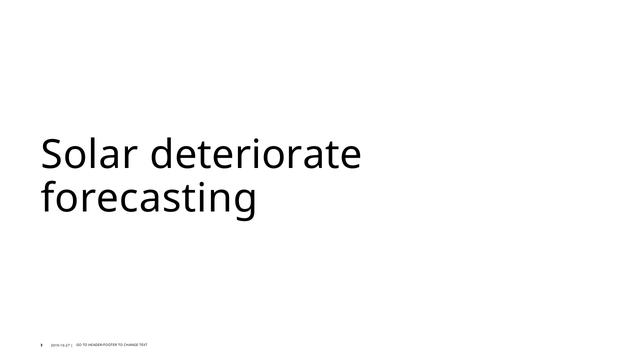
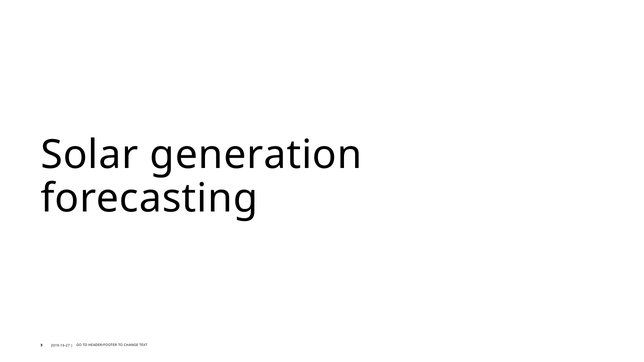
deteriorate: deteriorate -> generation (256, 155)
